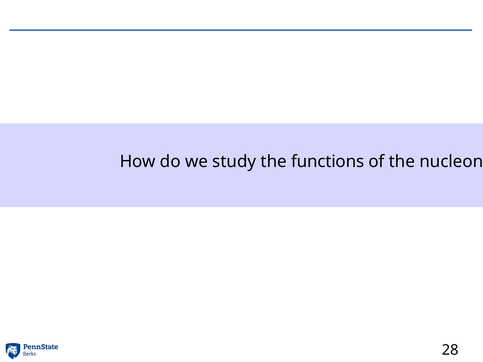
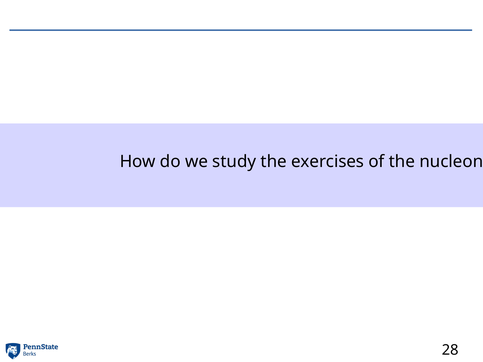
functions: functions -> exercises (328, 162)
